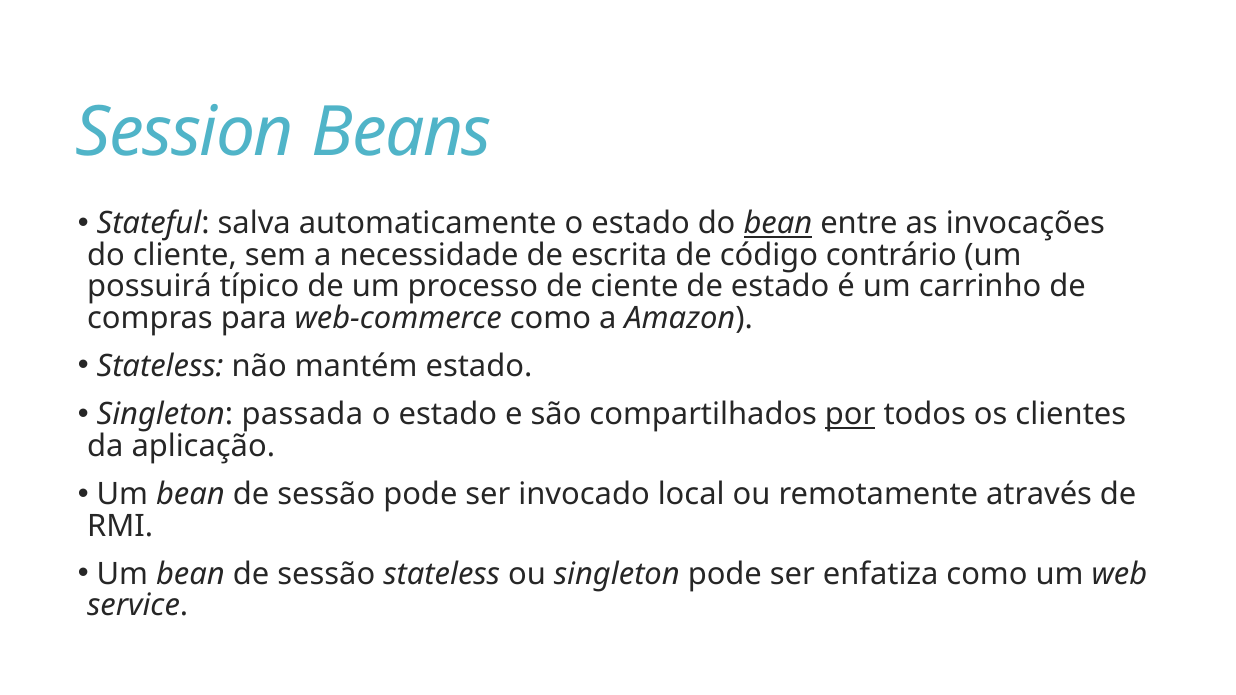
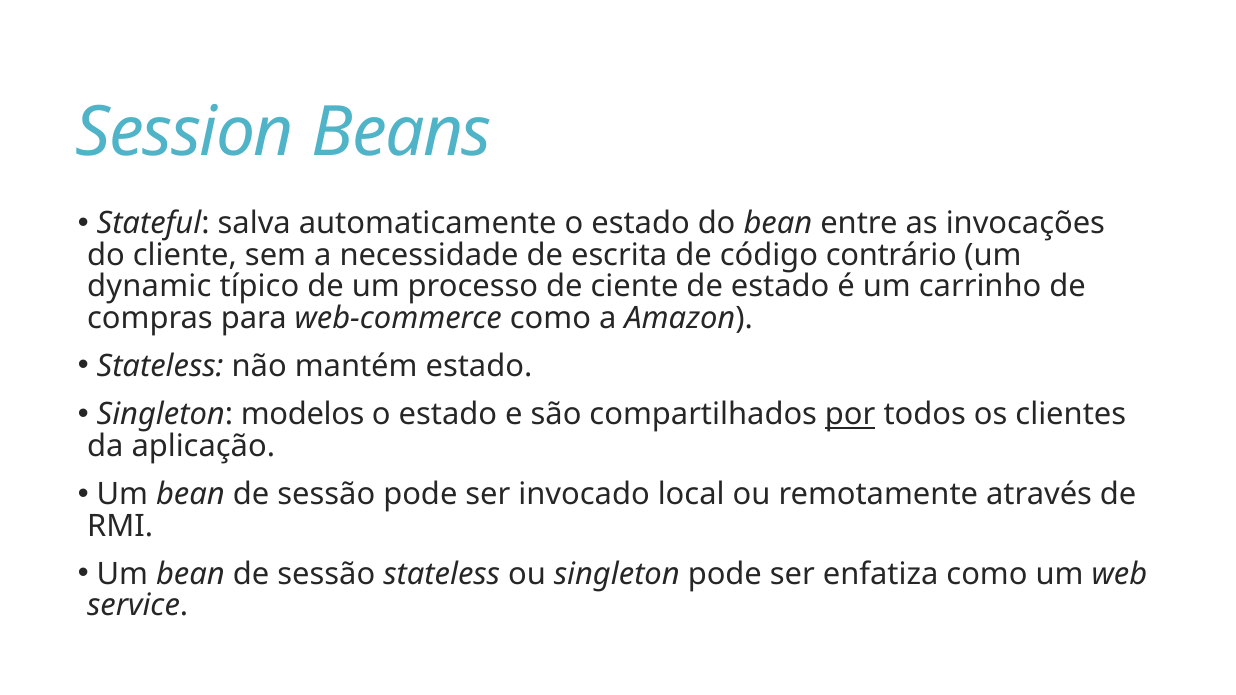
bean underline: present -> none (778, 224)
possuirá: possuirá -> dynamic (149, 287)
passada: passada -> modelos (303, 415)
